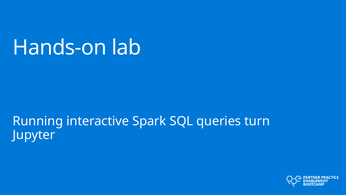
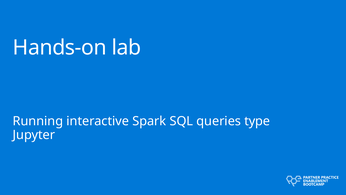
turn: turn -> type (257, 121)
